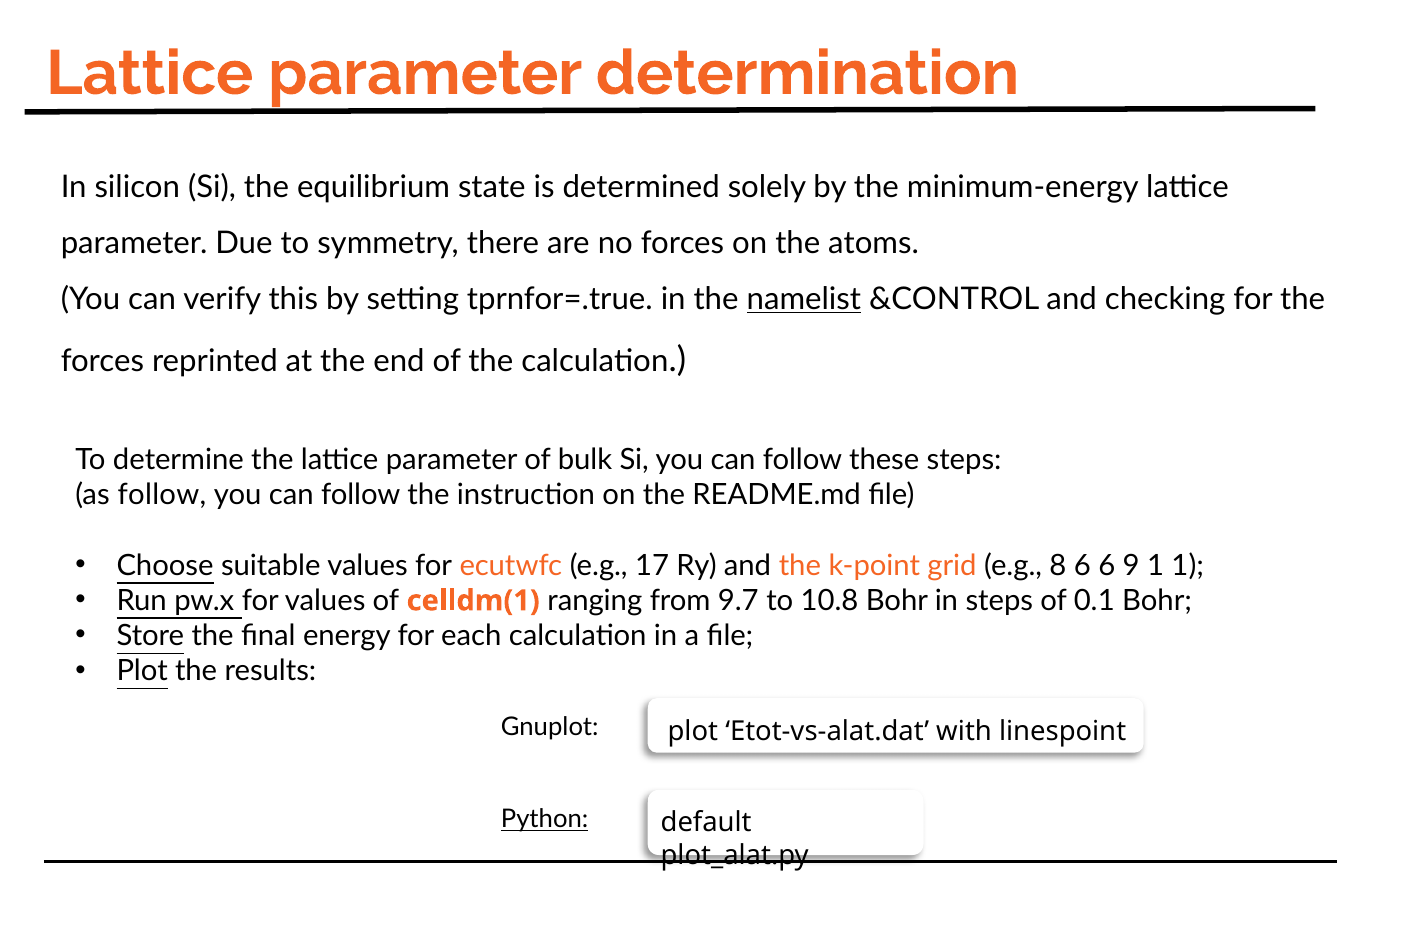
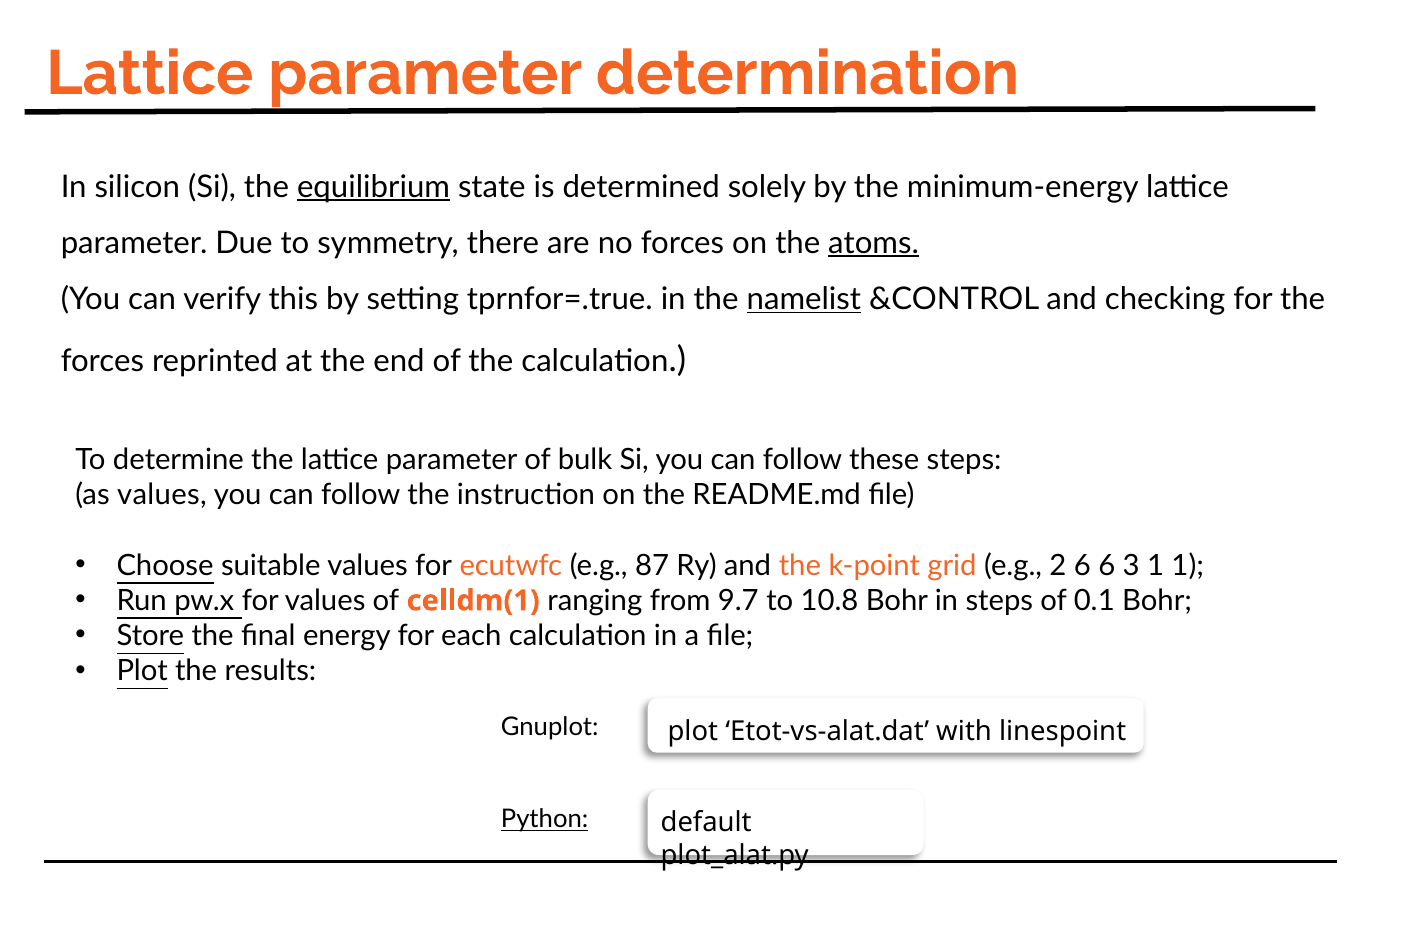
equilibrium underline: none -> present (374, 187)
atoms underline: none -> present (874, 243)
as follow: follow -> values (162, 495)
17: 17 -> 87 (652, 565)
8: 8 -> 2 (1058, 565)
9: 9 -> 3 (1131, 565)
